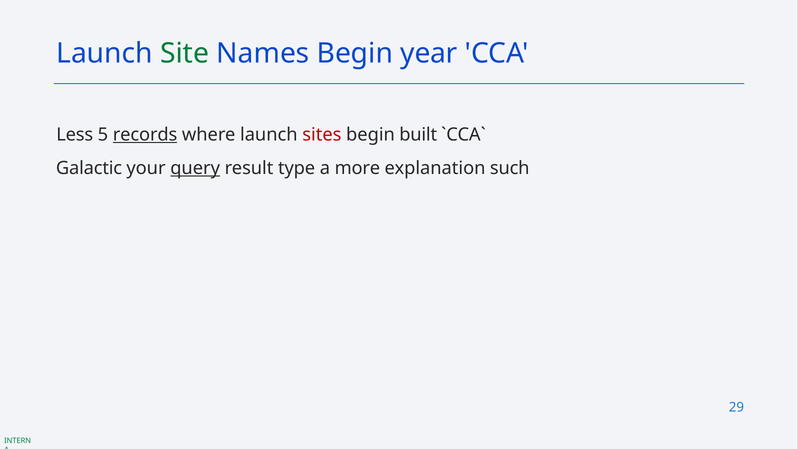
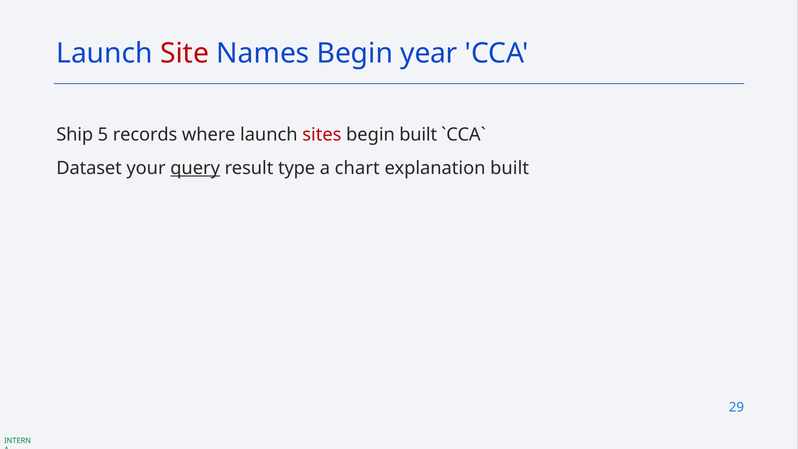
Site colour: green -> red (185, 53)
Less: Less -> Ship (75, 135)
records underline: present -> none (145, 135)
Galactic: Galactic -> Dataset (89, 168)
more: more -> chart (357, 168)
explanation such: such -> built (510, 168)
